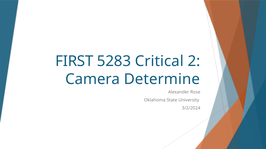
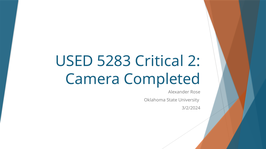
FIRST: FIRST -> USED (74, 61)
Determine: Determine -> Completed (162, 79)
